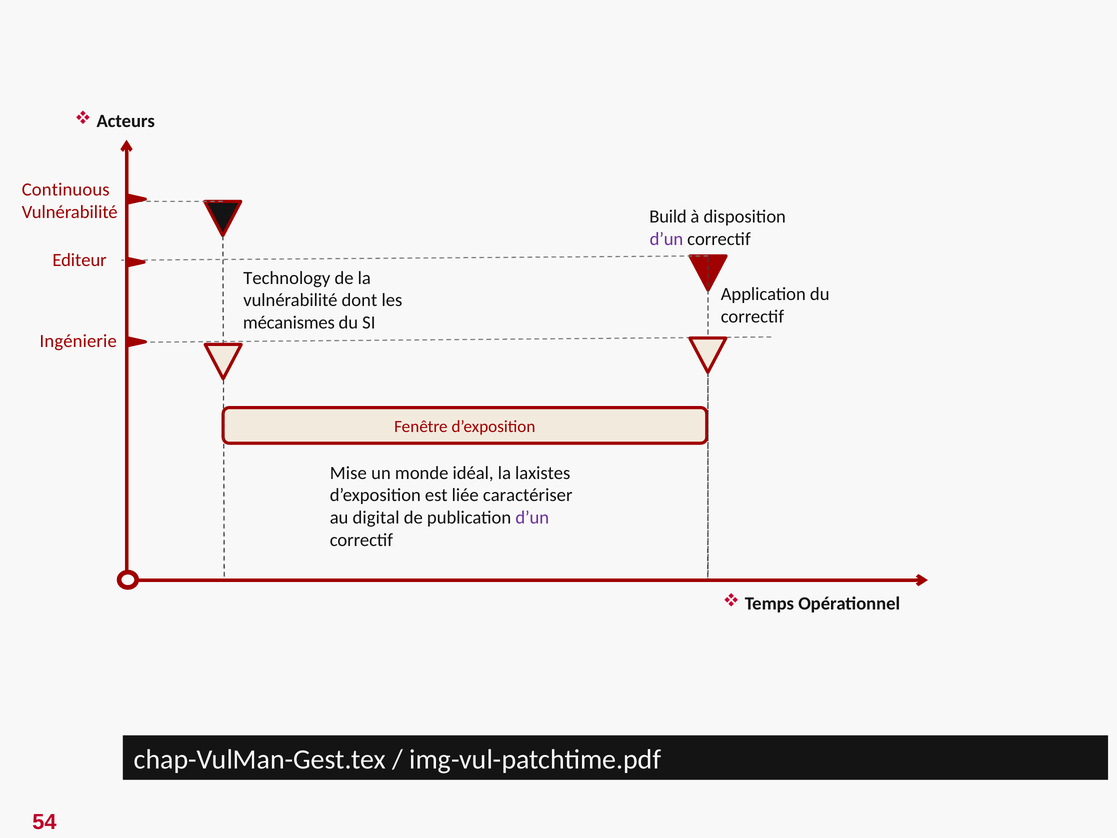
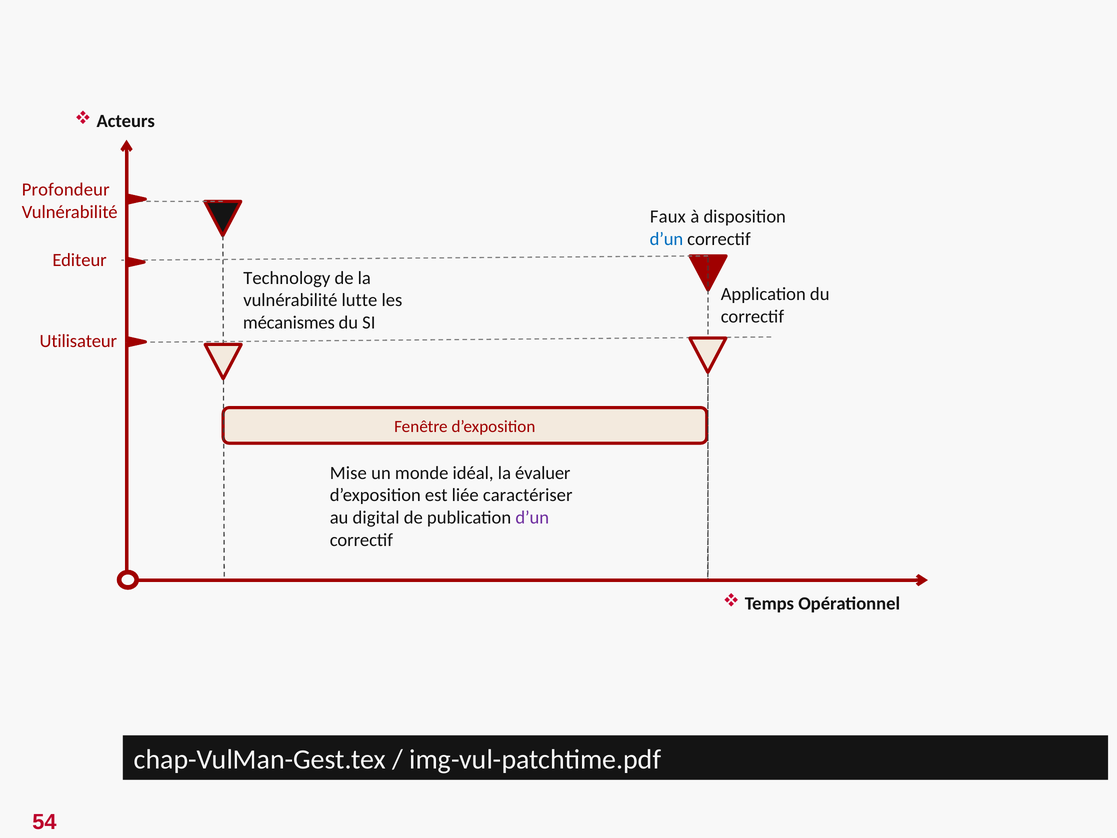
Continuous: Continuous -> Profondeur (66, 190)
Build: Build -> Faux (668, 216)
d’un colour: purple -> blue (666, 239)
dont: dont -> lutte (359, 300)
Ingénierie: Ingénierie -> Utilisateur (78, 341)
laxistes: laxistes -> évaluer (543, 473)
